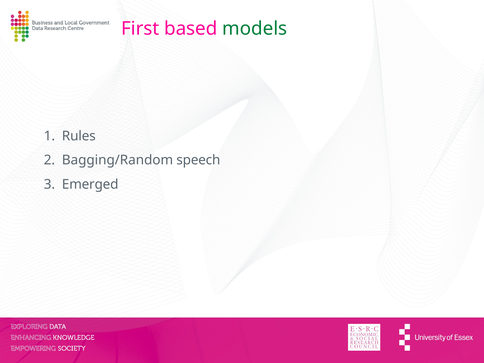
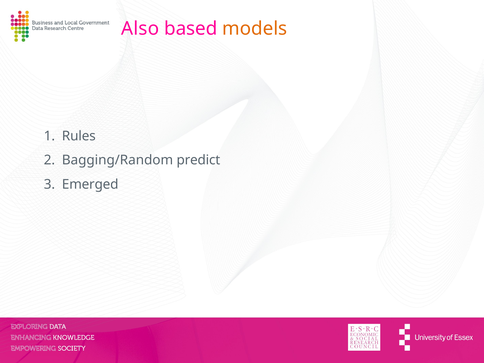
First: First -> Also (140, 29)
models colour: green -> orange (255, 29)
speech: speech -> predict (198, 160)
